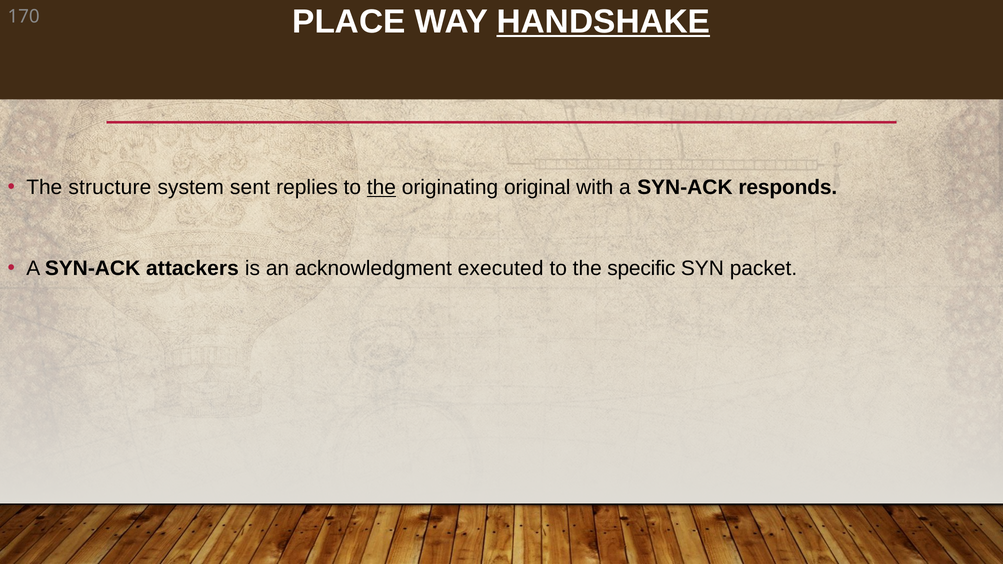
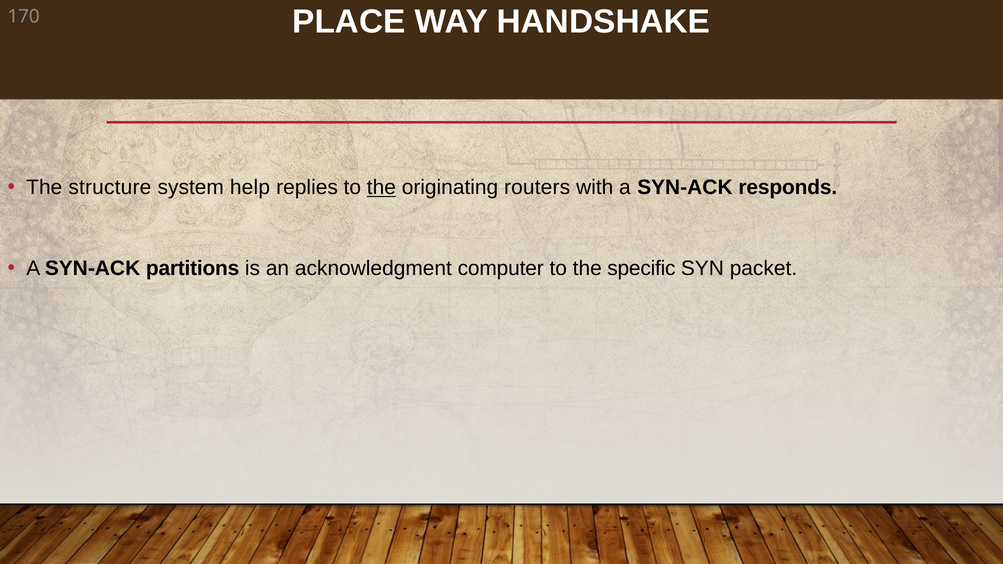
HANDSHAKE underline: present -> none (603, 22)
sent: sent -> help (250, 187)
original: original -> routers (537, 187)
attackers: attackers -> partitions (193, 269)
executed: executed -> computer (501, 269)
